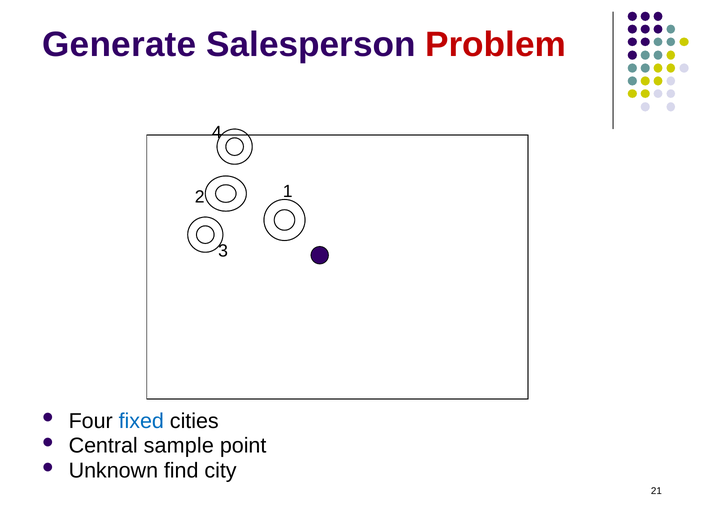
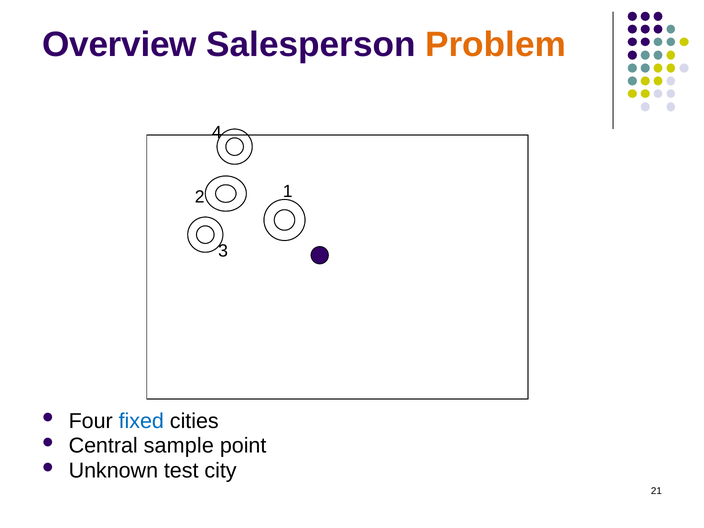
Generate: Generate -> Overview (120, 45)
Problem colour: red -> orange (496, 45)
find: find -> test (181, 471)
